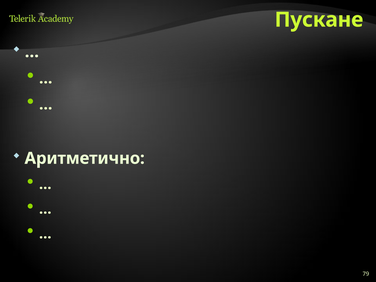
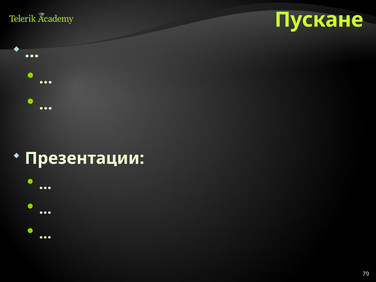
Аритметично: Аритметично -> Презентации (85, 158)
